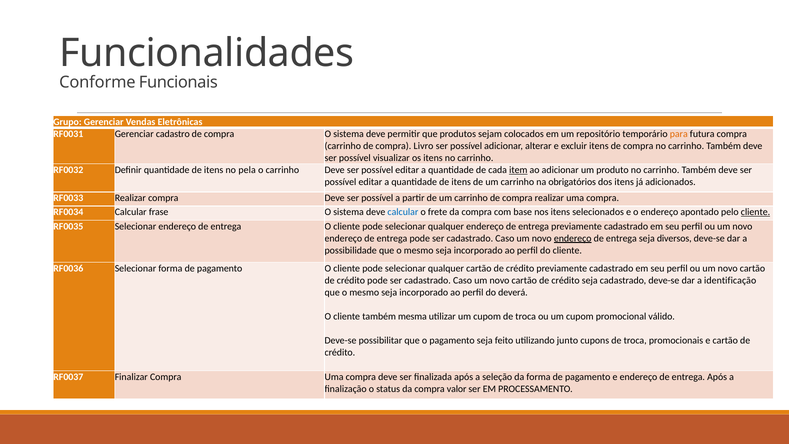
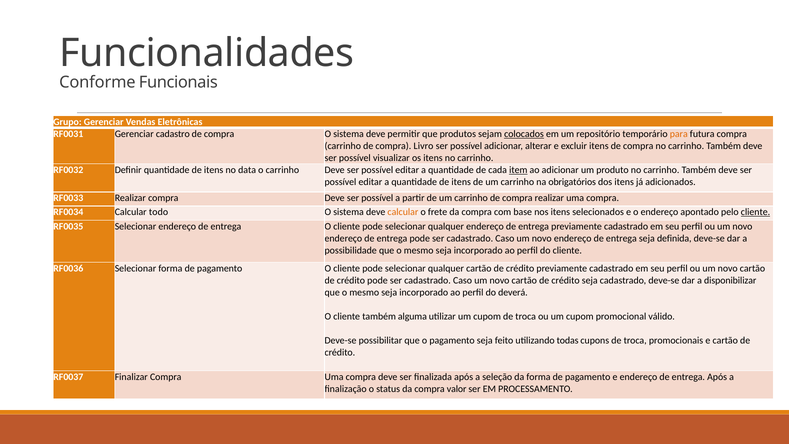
colocados underline: none -> present (524, 134)
pela: pela -> data (247, 170)
frase: frase -> todo (159, 212)
calcular colour: blue -> orange (403, 212)
endereço underline: present -> none (573, 238)
diversos: diversos -> definida (674, 238)
identificação: identificação -> disponibilizar (730, 280)
mesma: mesma -> alguma (412, 316)
junto: junto -> todas (568, 341)
